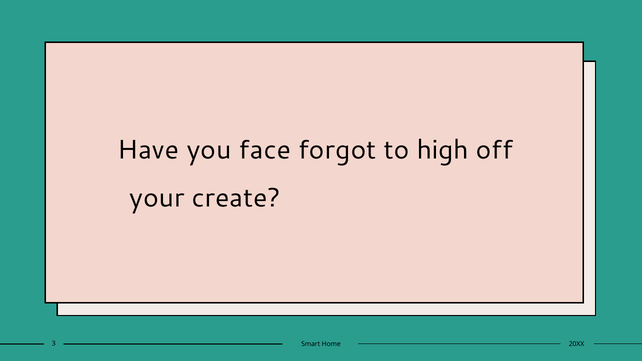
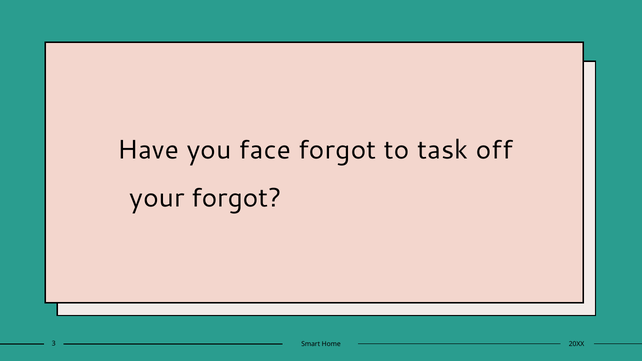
high: high -> task (443, 150)
your create: create -> forgot (237, 198)
